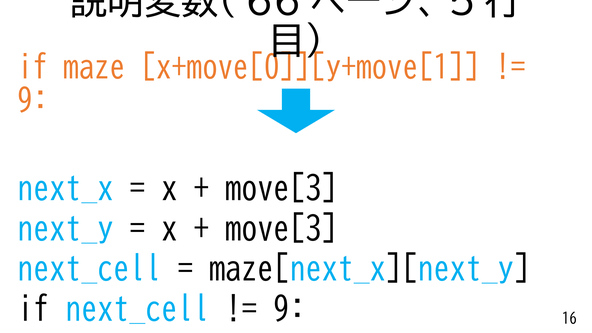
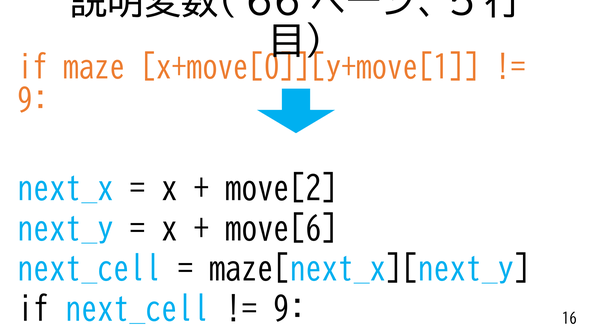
move[3: move[3 -> move[2 (282, 189)
move[3: move[3 -> move[6 (282, 229)
